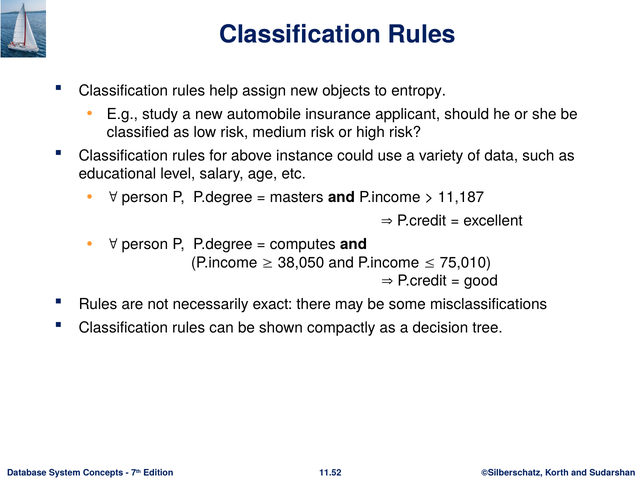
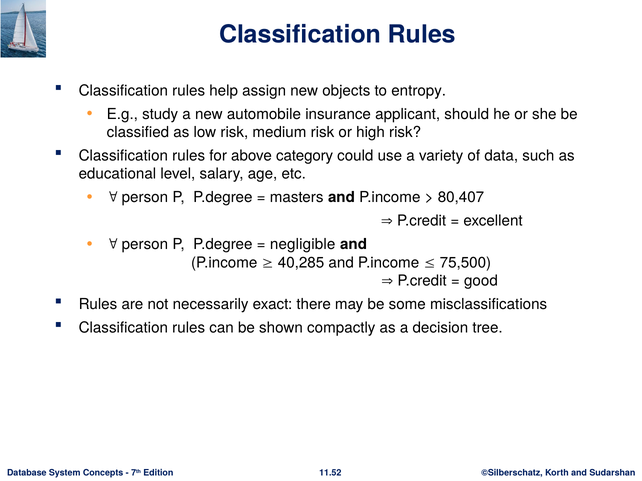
instance: instance -> category (305, 156)
11,187: 11,187 -> 80,407 (461, 198)
computes: computes -> negligible (303, 245)
38,050: 38,050 -> 40,285 (301, 263)
75,010: 75,010 -> 75,500 (465, 263)
